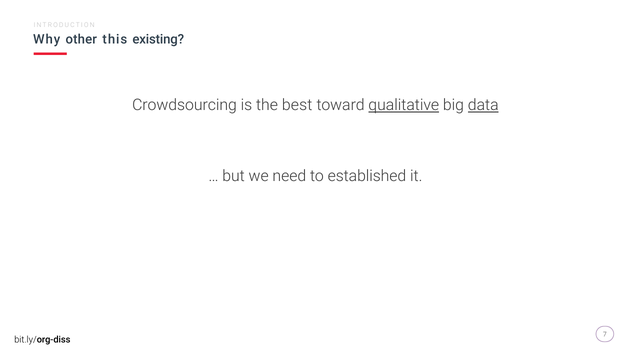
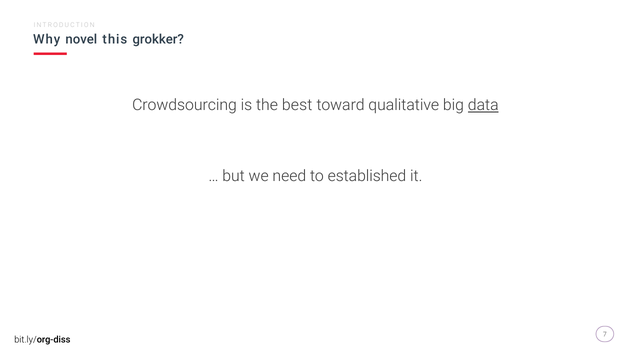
other: other -> novel (81, 39)
existing: existing -> grokker (158, 39)
qualitative underline: present -> none (404, 105)
